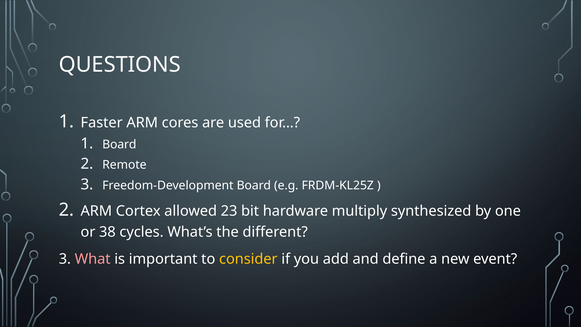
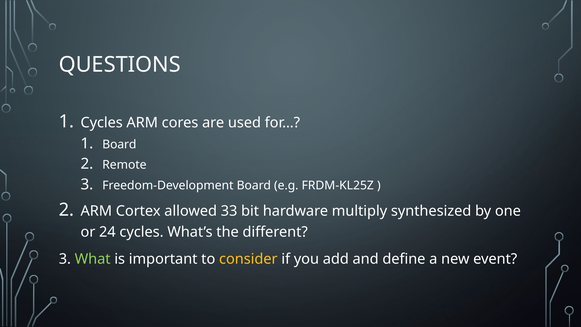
Faster: Faster -> Cycles (102, 123)
23: 23 -> 33 (229, 211)
38: 38 -> 24 (107, 232)
What colour: pink -> light green (93, 259)
